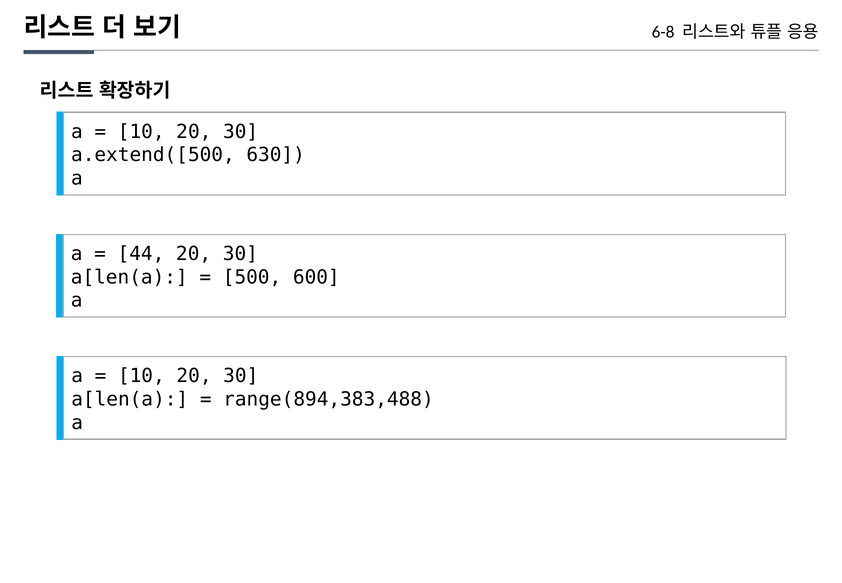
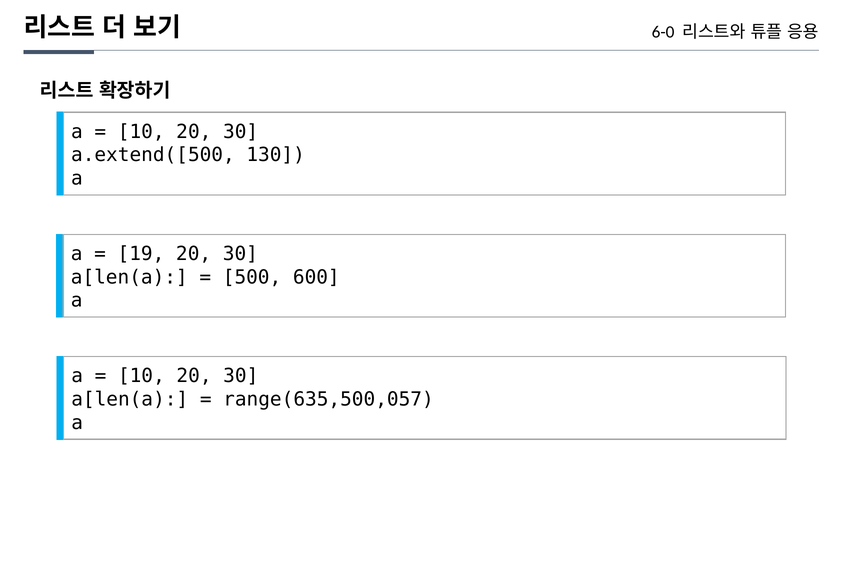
6-8: 6-8 -> 6-0 (663, 32)
630: 630 -> 130 (276, 155)
44: 44 -> 19 (141, 254)
range(894,383,488: range(894,383,488 -> range(635,500,057 (328, 399)
